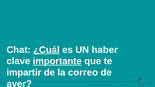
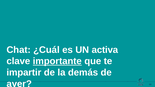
¿Cuál underline: present -> none (46, 50)
haber: haber -> activa (105, 50)
correo: correo -> demás (83, 73)
